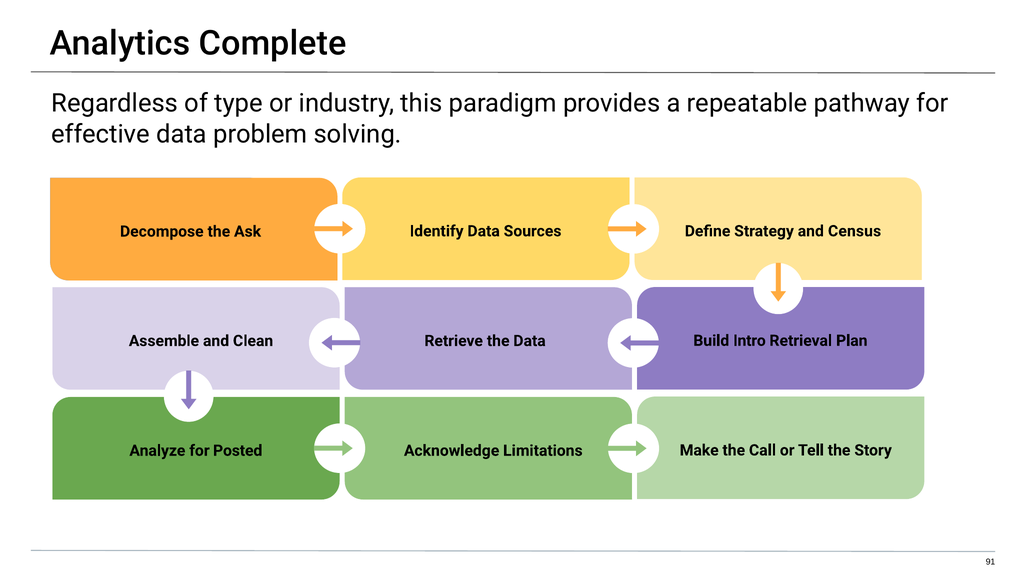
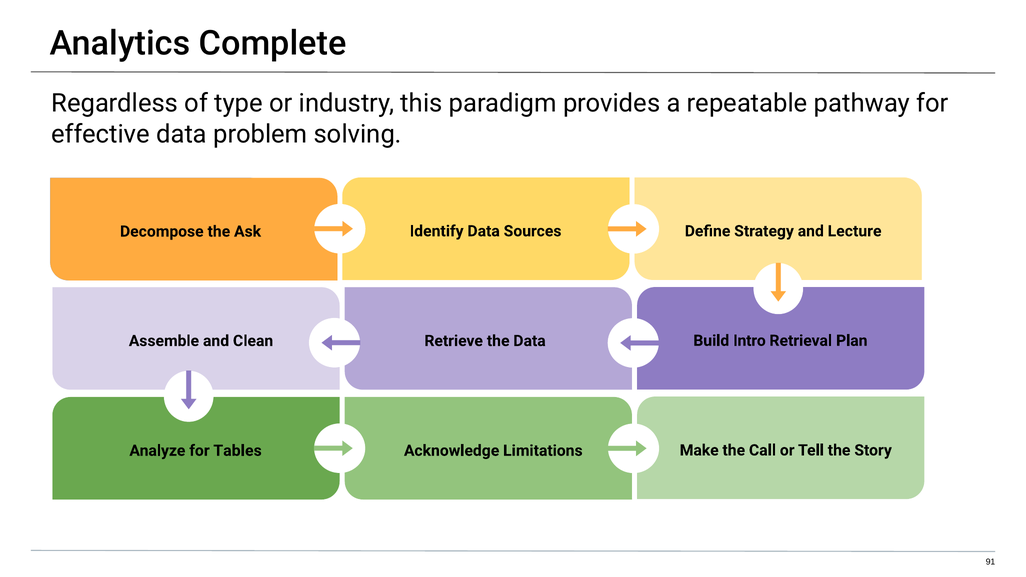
Census: Census -> Lecture (855, 231)
Posted: Posted -> Tables (238, 451)
